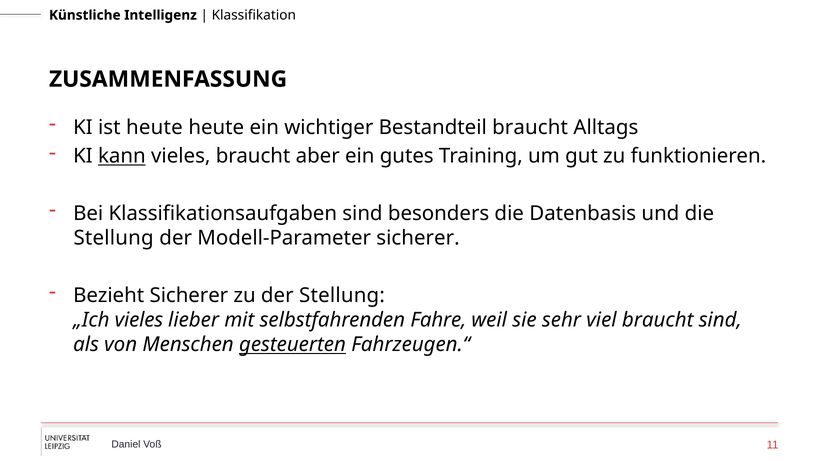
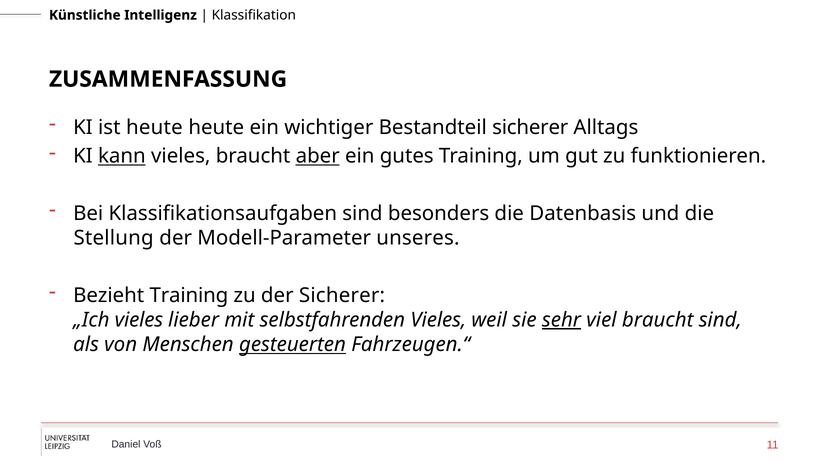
Bestandteil braucht: braucht -> sicherer (530, 127)
aber underline: none -> present (318, 156)
Modell-Parameter sicherer: sicherer -> unseres (418, 238)
Bezieht Sicherer: Sicherer -> Training (189, 295)
der Stellung: Stellung -> Sicherer (342, 295)
selbstfahrenden Fahre: Fahre -> Vieles (438, 320)
sehr underline: none -> present (561, 320)
